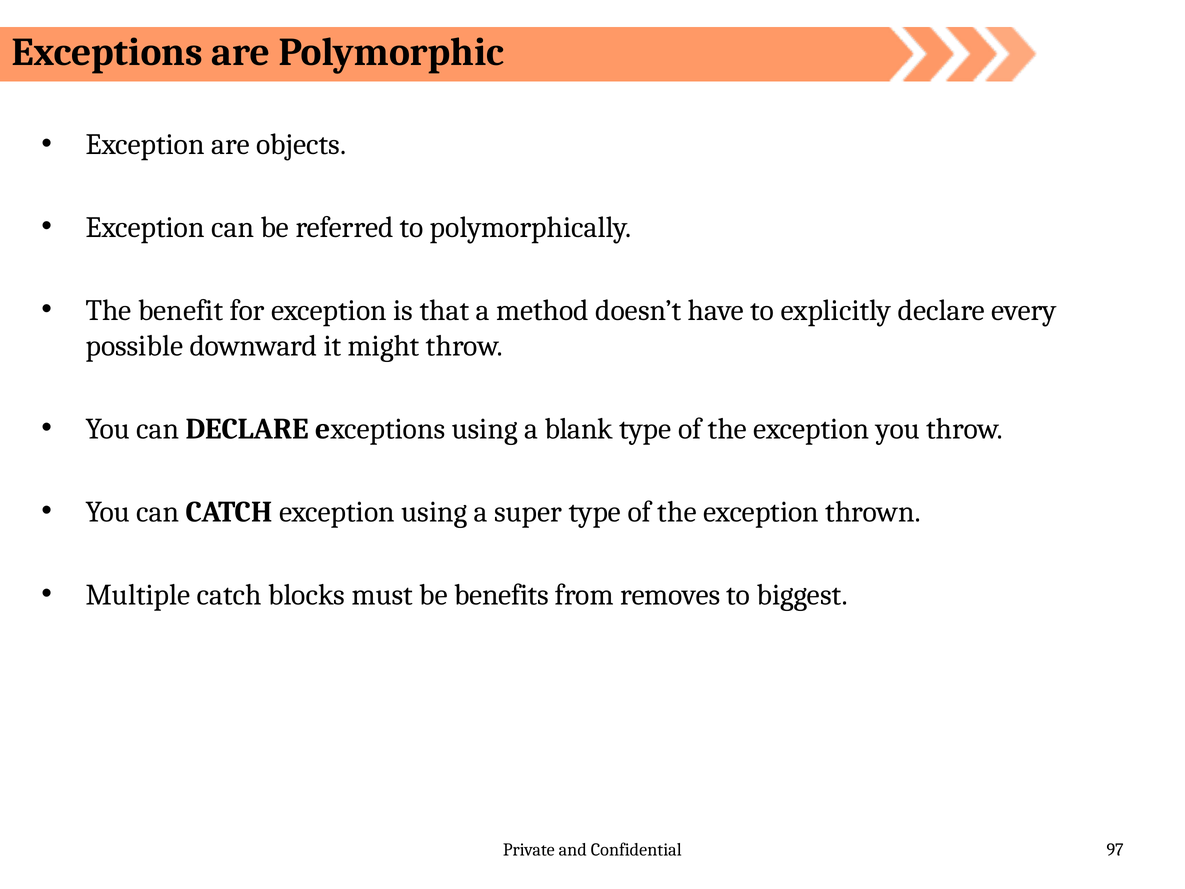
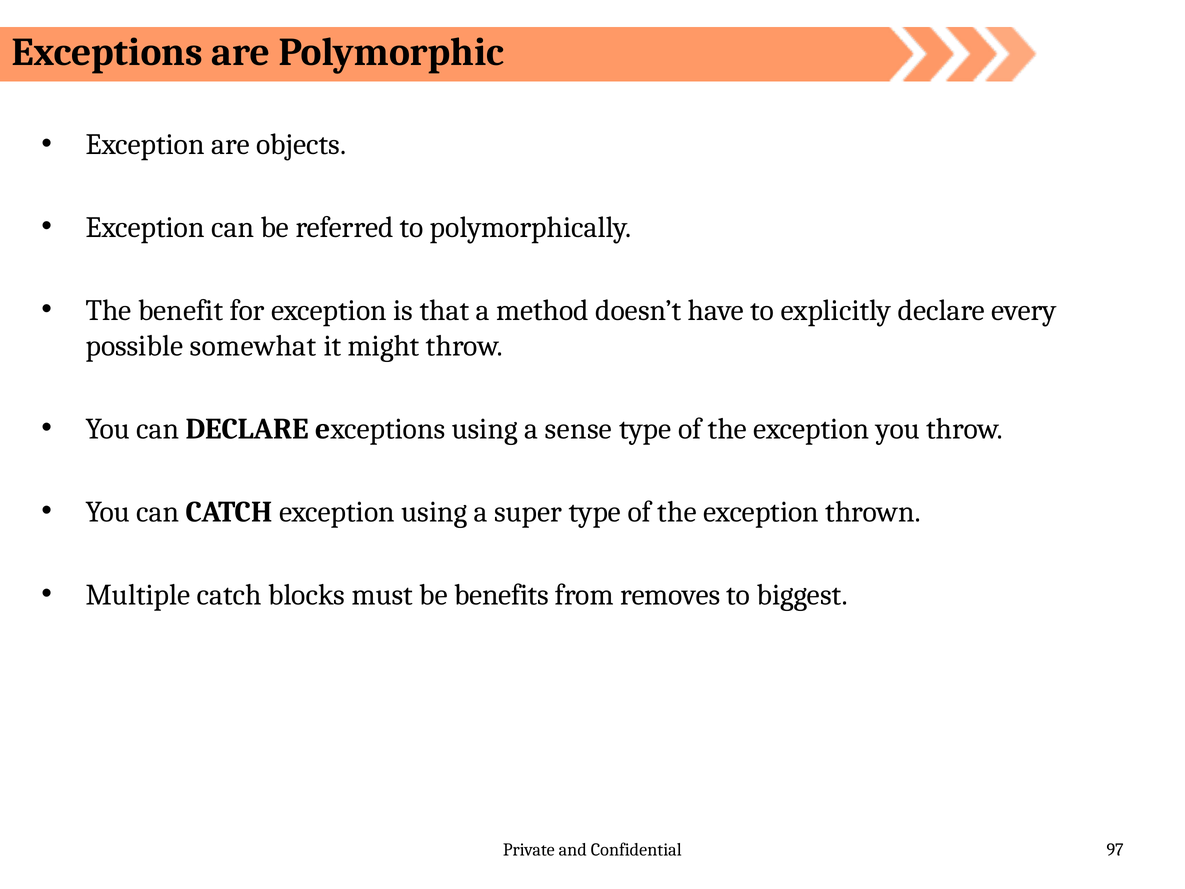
downward: downward -> somewhat (253, 346)
blank: blank -> sense (578, 429)
